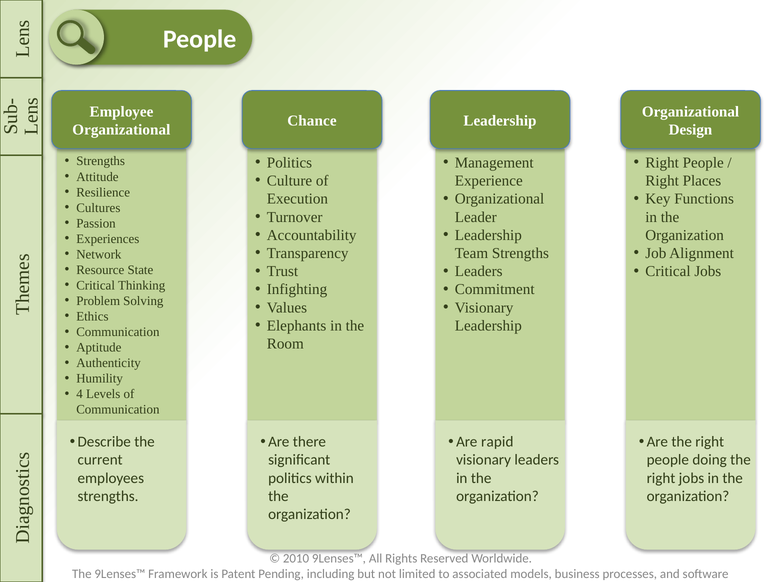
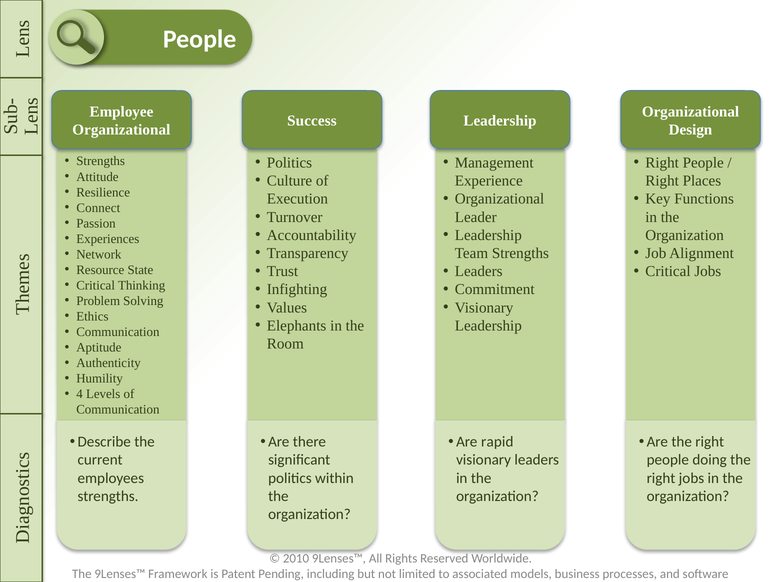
Chance: Chance -> Success (312, 121)
Cultures: Cultures -> Connect (98, 208)
